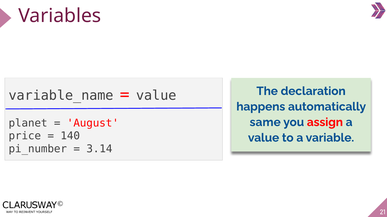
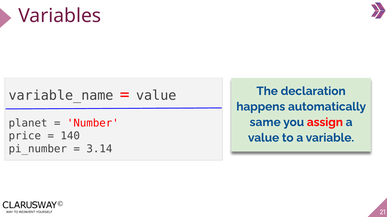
August: August -> Number (93, 123)
